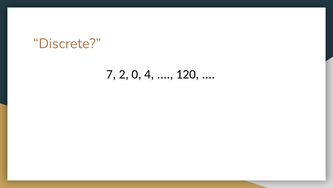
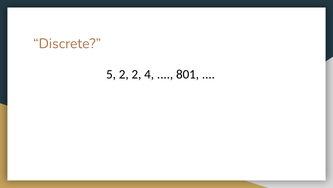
7: 7 -> 5 (111, 74)
2 0: 0 -> 2 (136, 74)
120: 120 -> 801 (188, 74)
